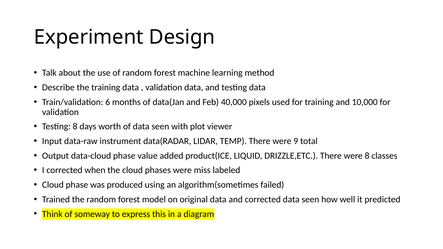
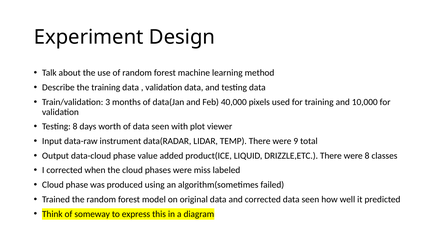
6: 6 -> 3 (108, 102)
